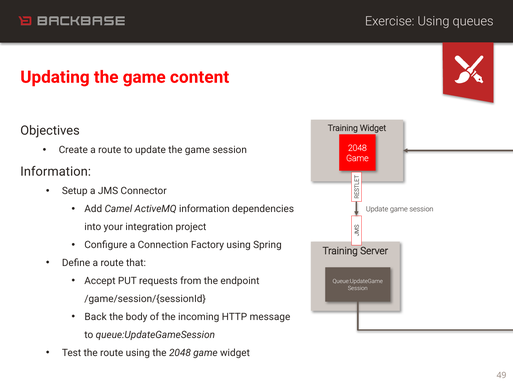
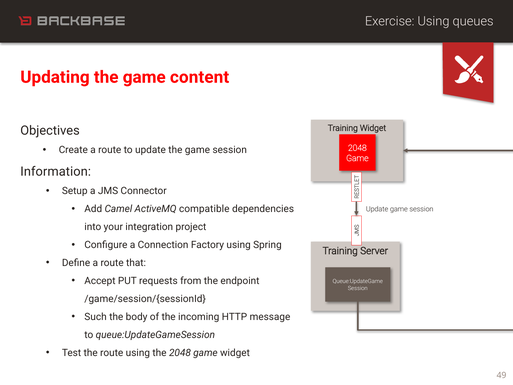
ActiveMQ information: information -> compatible (204, 209)
Back: Back -> Such (96, 317)
